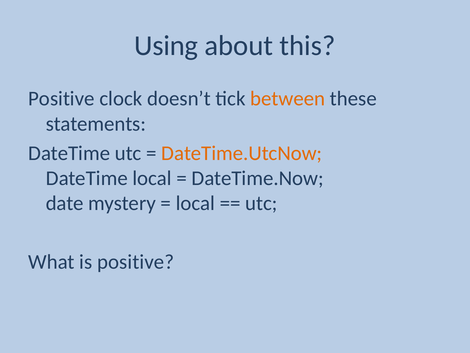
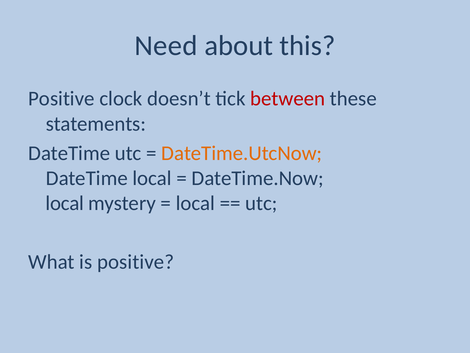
Using: Using -> Need (166, 45)
between colour: orange -> red (288, 99)
date: date -> local (65, 203)
